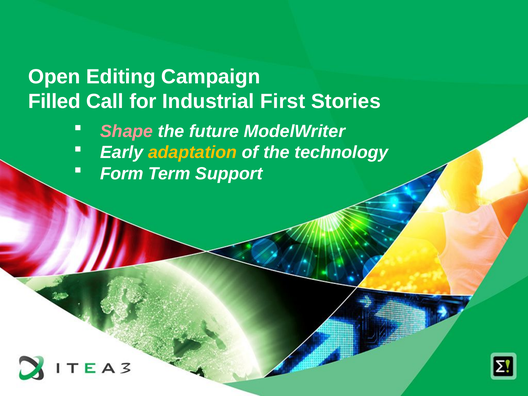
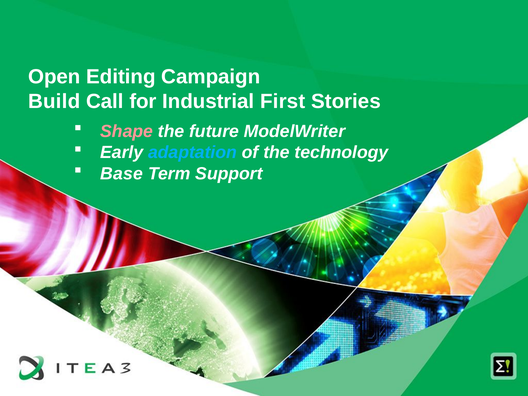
Filled: Filled -> Build (54, 101)
adaptation colour: yellow -> light blue (193, 152)
Form: Form -> Base (122, 174)
